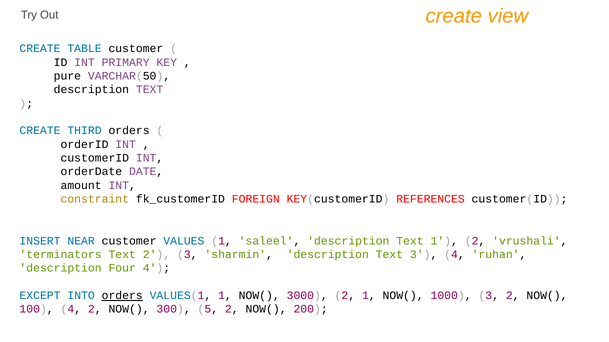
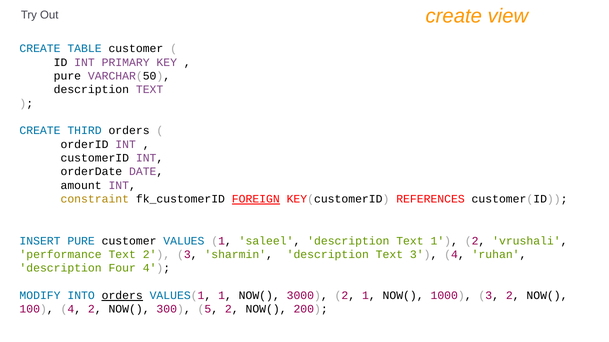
FOREIGN underline: none -> present (256, 199)
INSERT NEAR: NEAR -> PURE (81, 241)
terminators: terminators -> performance (61, 255)
EXCEPT: EXCEPT -> MODIFY (40, 296)
